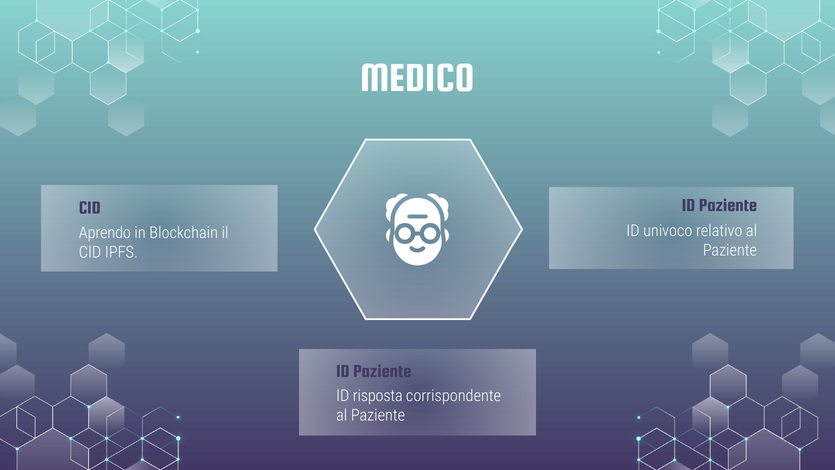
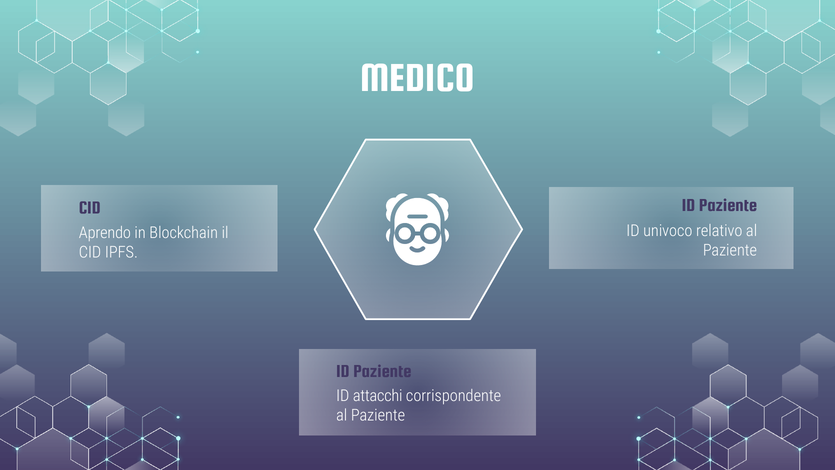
risposta: risposta -> attacchi (378, 396)
